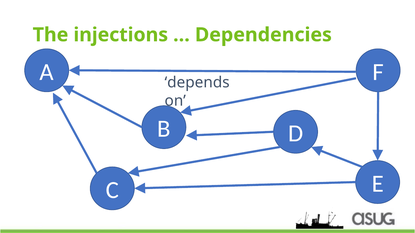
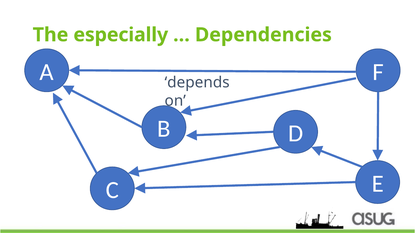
injections: injections -> especially (121, 35)
